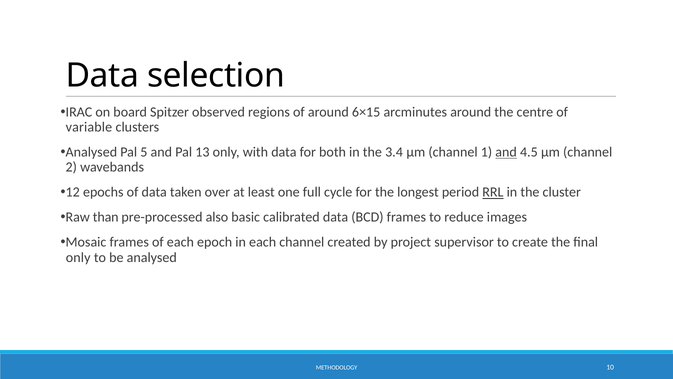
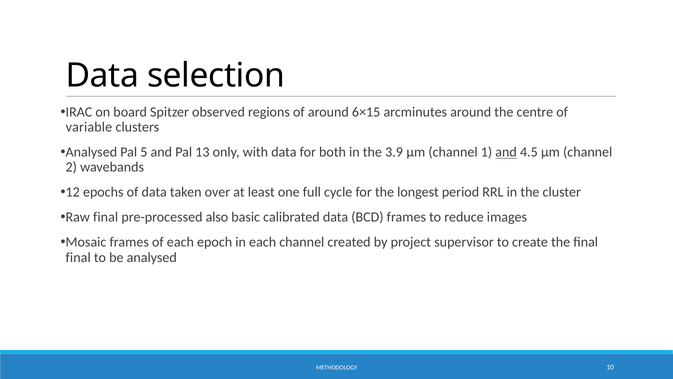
3.4: 3.4 -> 3.9 (394, 152)
RRL underline: present -> none (493, 192)
Raw than: than -> final (106, 217)
only: only -> final (78, 257)
